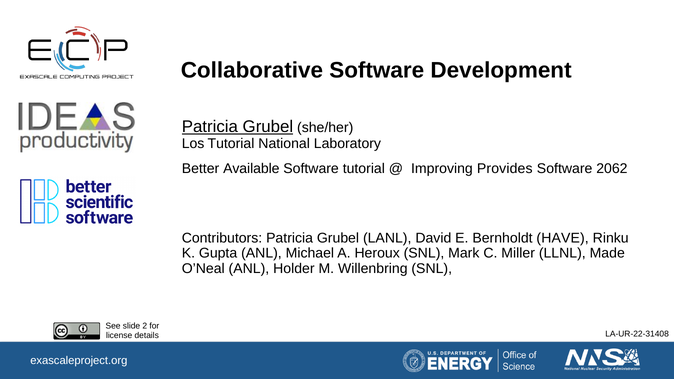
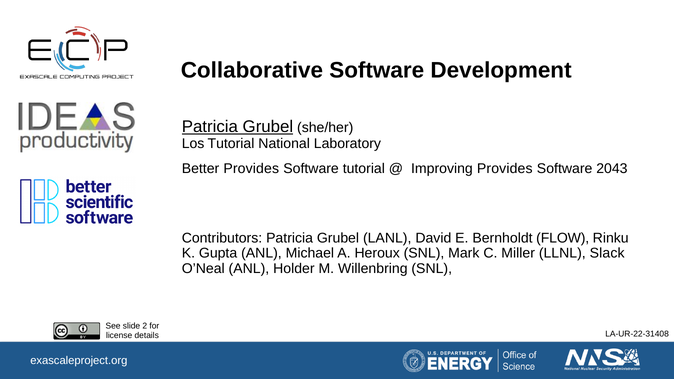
Better Available: Available -> Provides (251, 169)
2062: 2062 -> 2043 (612, 169)
HAVE: HAVE -> FLOW (563, 238)
Made: Made -> Slack (607, 253)
